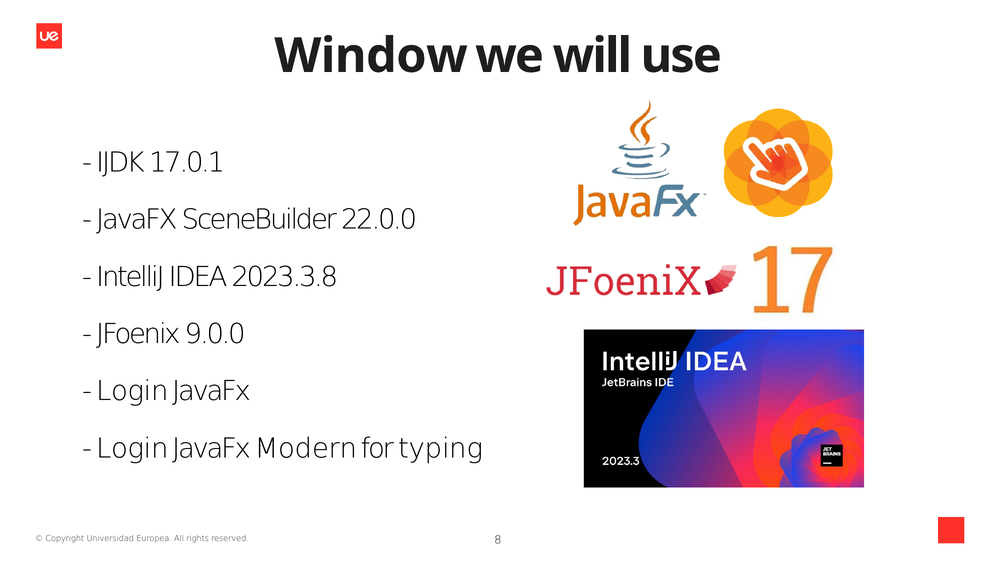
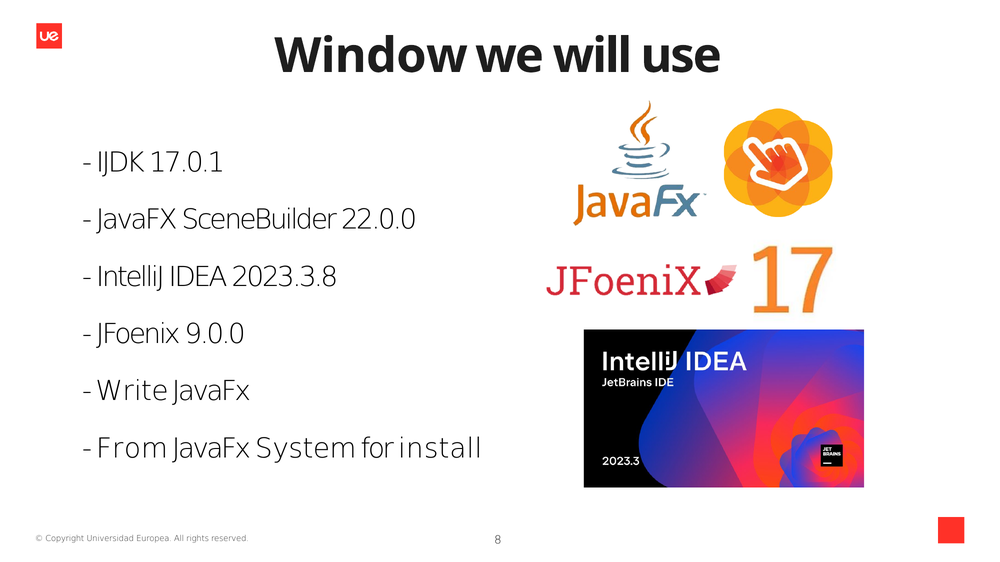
Login: Login -> Write (132, 392)
Login: Login -> From (132, 449)
Modern: Modern -> System (306, 449)
typing: typing -> install (440, 449)
